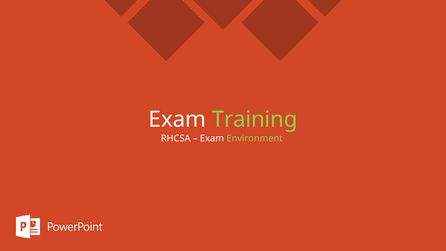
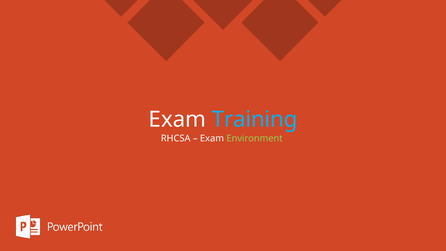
Training colour: light green -> light blue (255, 119)
